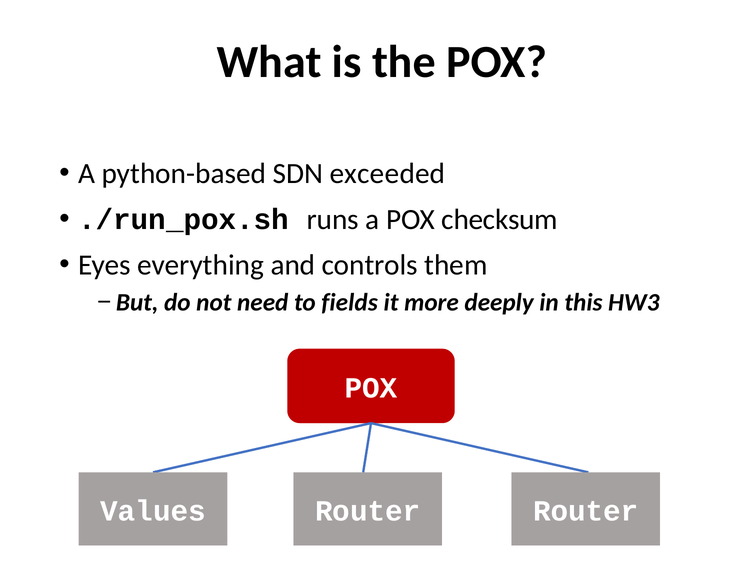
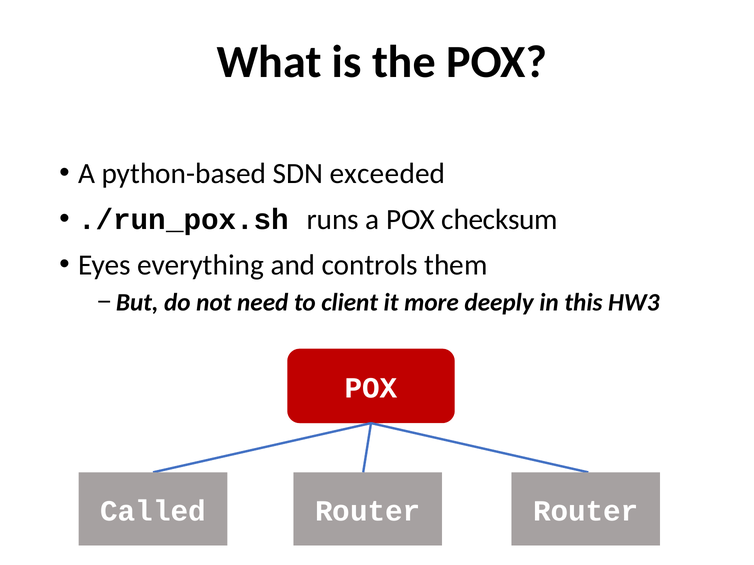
fields: fields -> client (350, 303)
Values: Values -> Called (153, 511)
